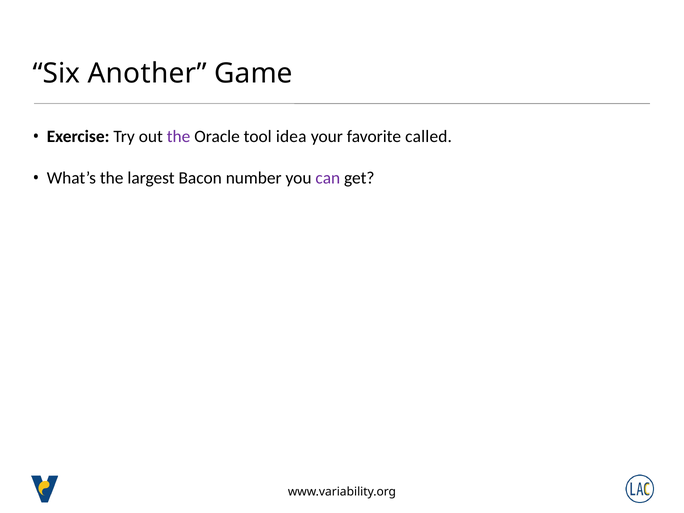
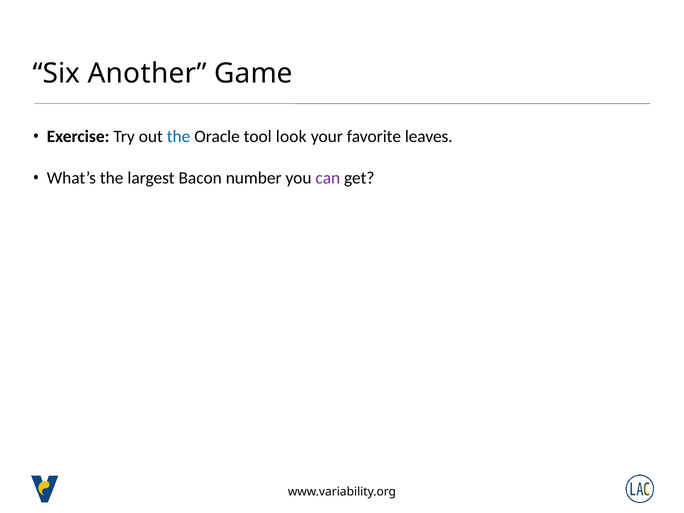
the colour: purple -> blue (179, 137)
idea: idea -> look (291, 137)
called: called -> leaves (429, 137)
